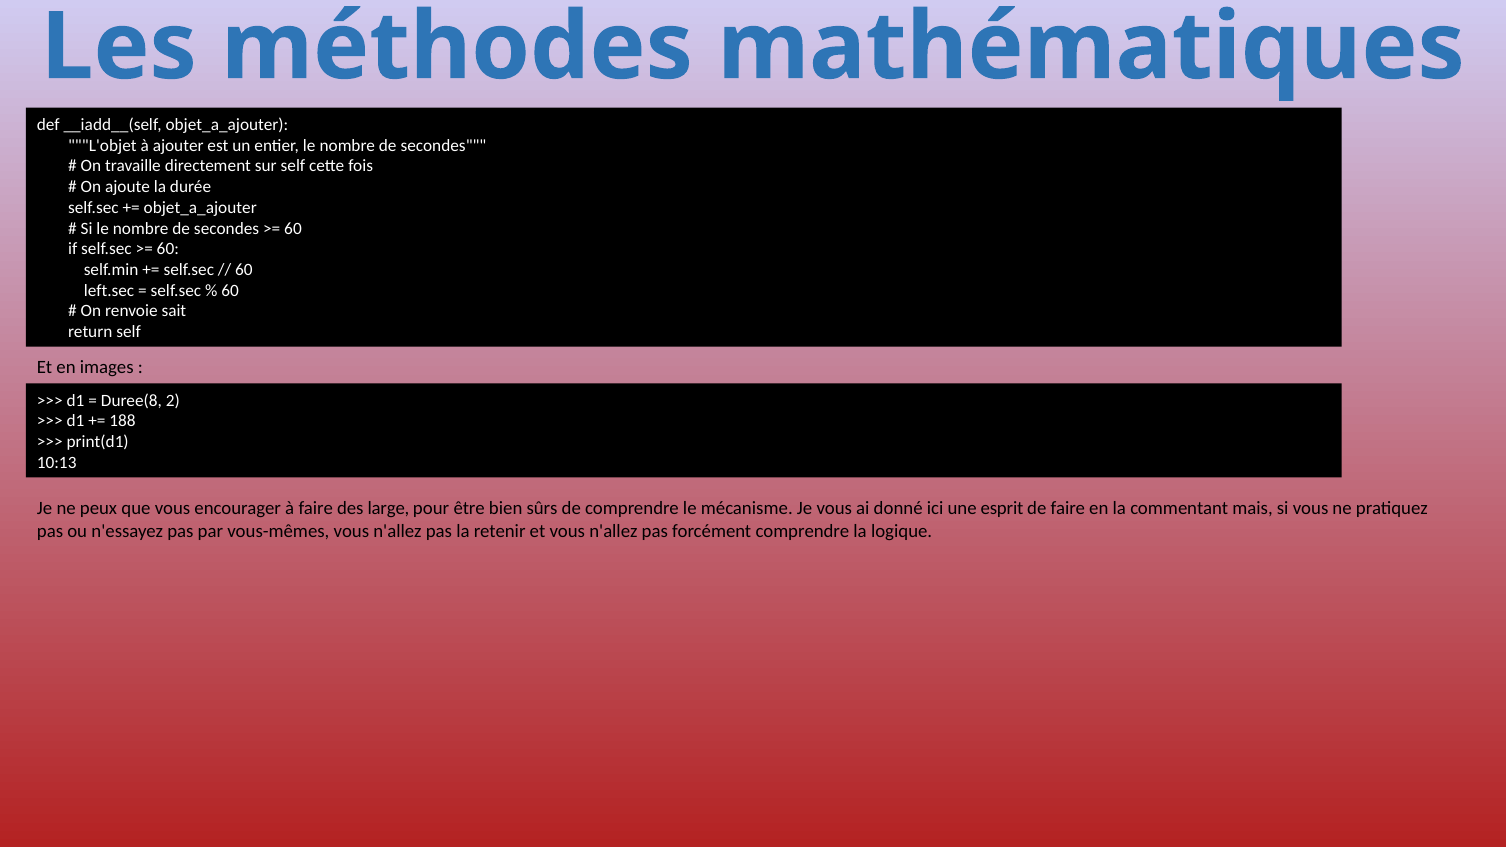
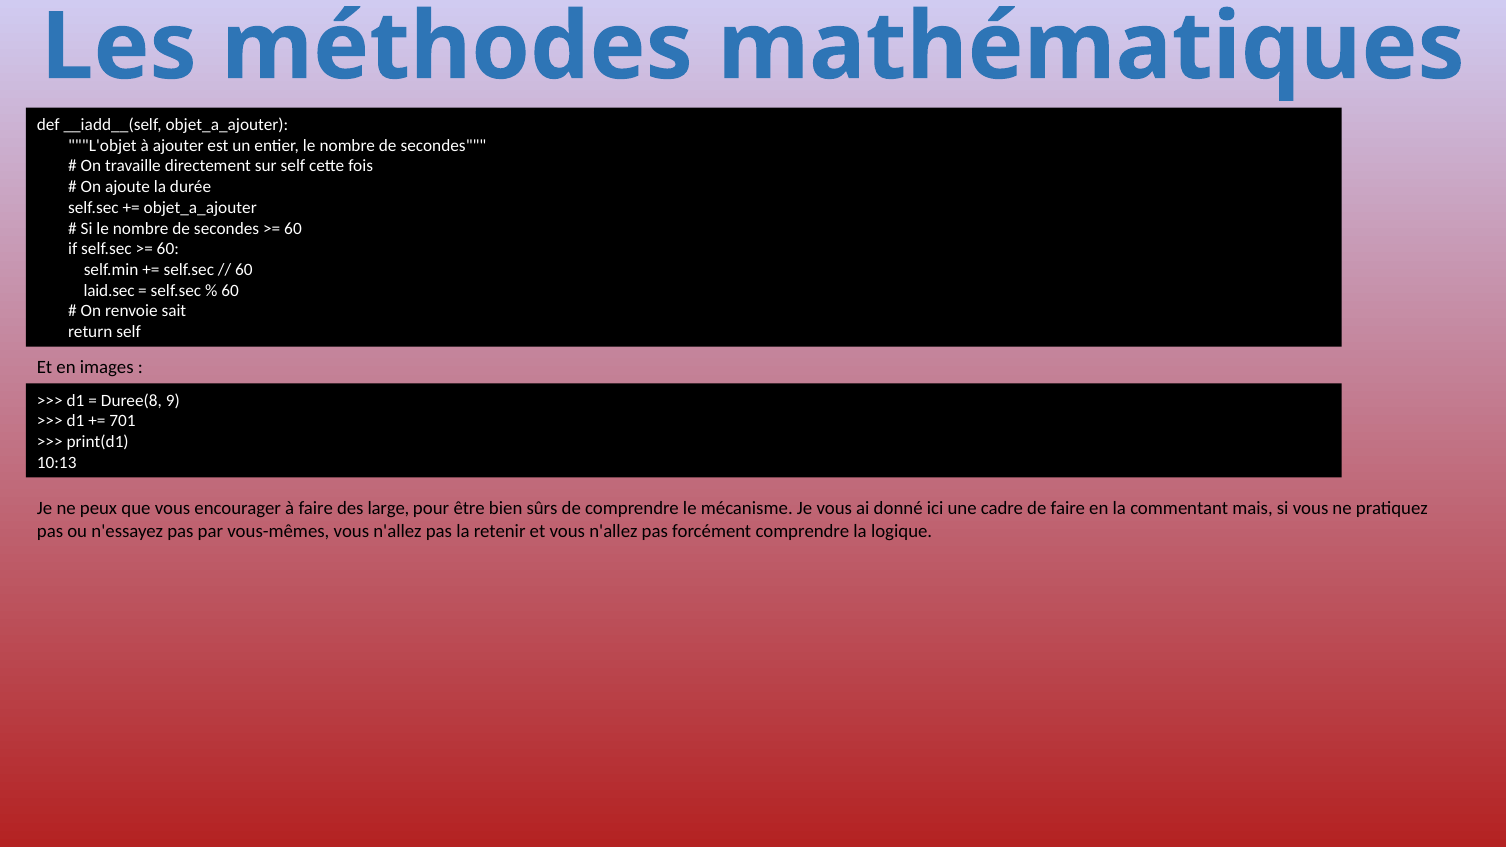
left.sec: left.sec -> laid.sec (109, 291)
2: 2 -> 9 (173, 400)
188: 188 -> 701 (123, 421)
esprit: esprit -> cadre (1002, 509)
